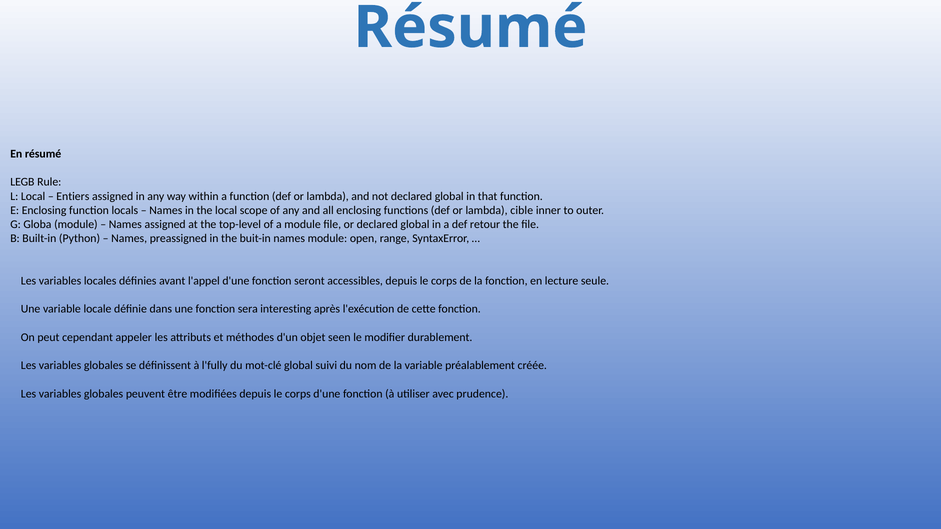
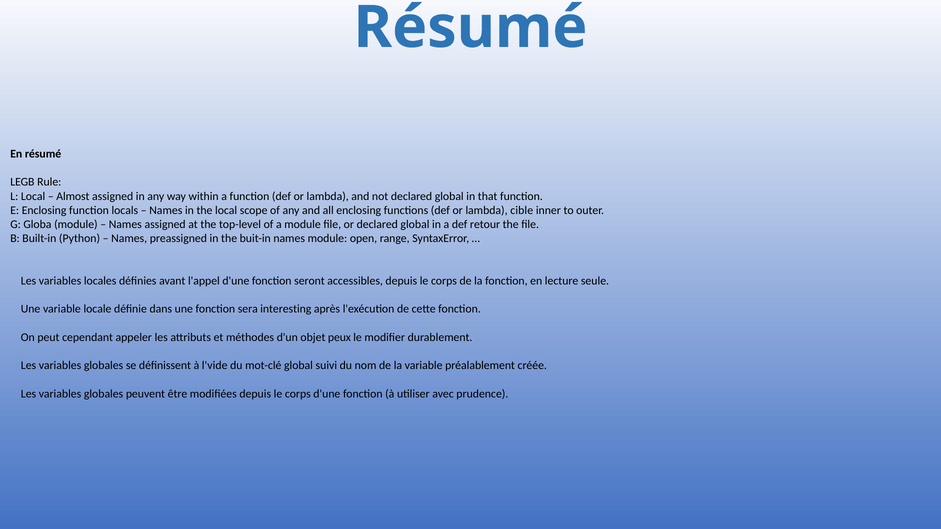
Entiers: Entiers -> Almost (73, 196)
seen: seen -> peux (339, 337)
l'fully: l'fully -> l'vide (215, 366)
